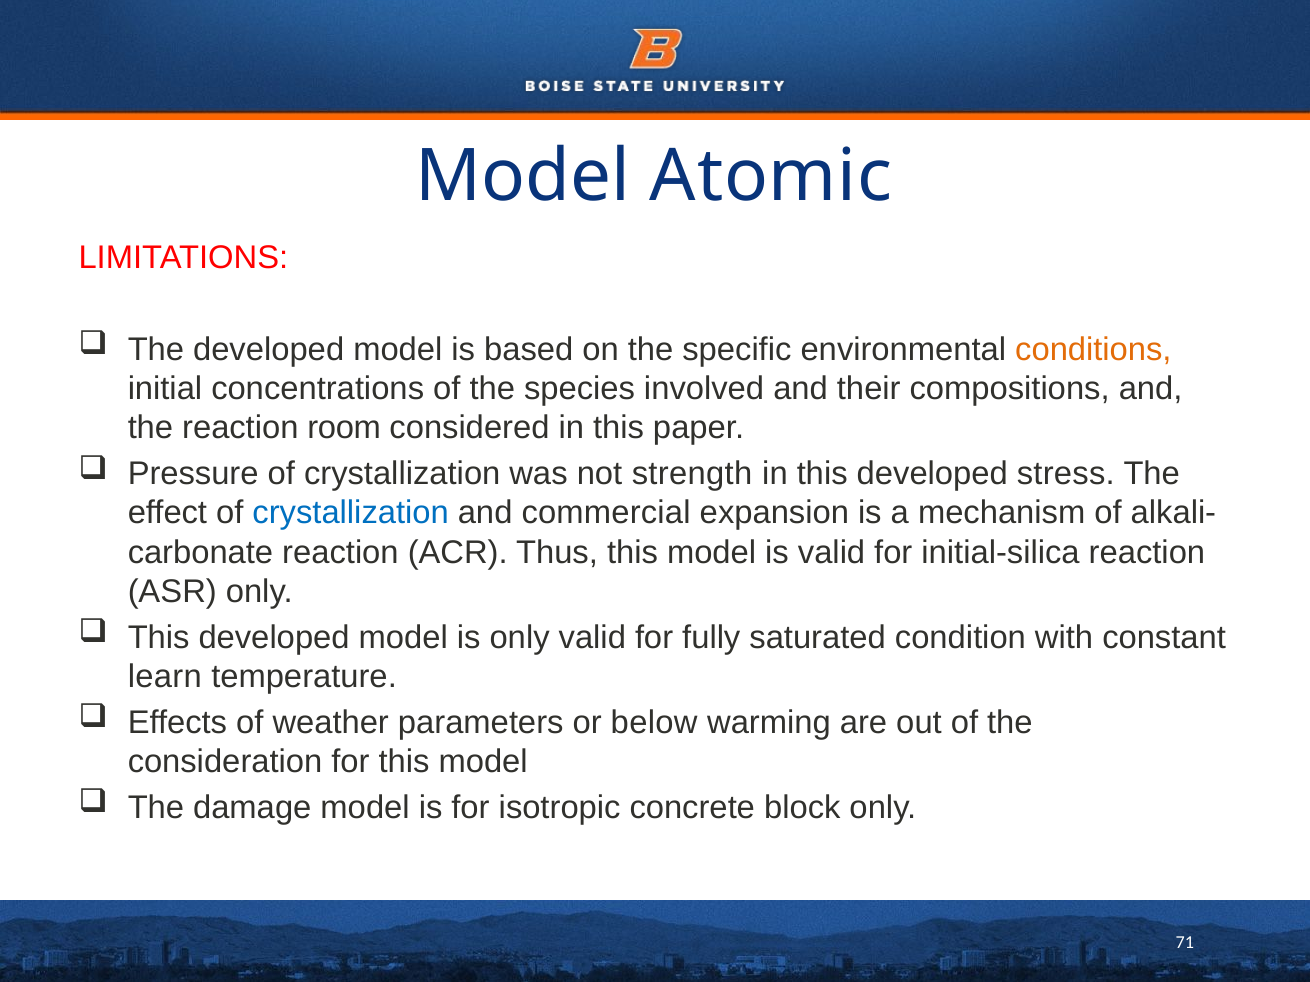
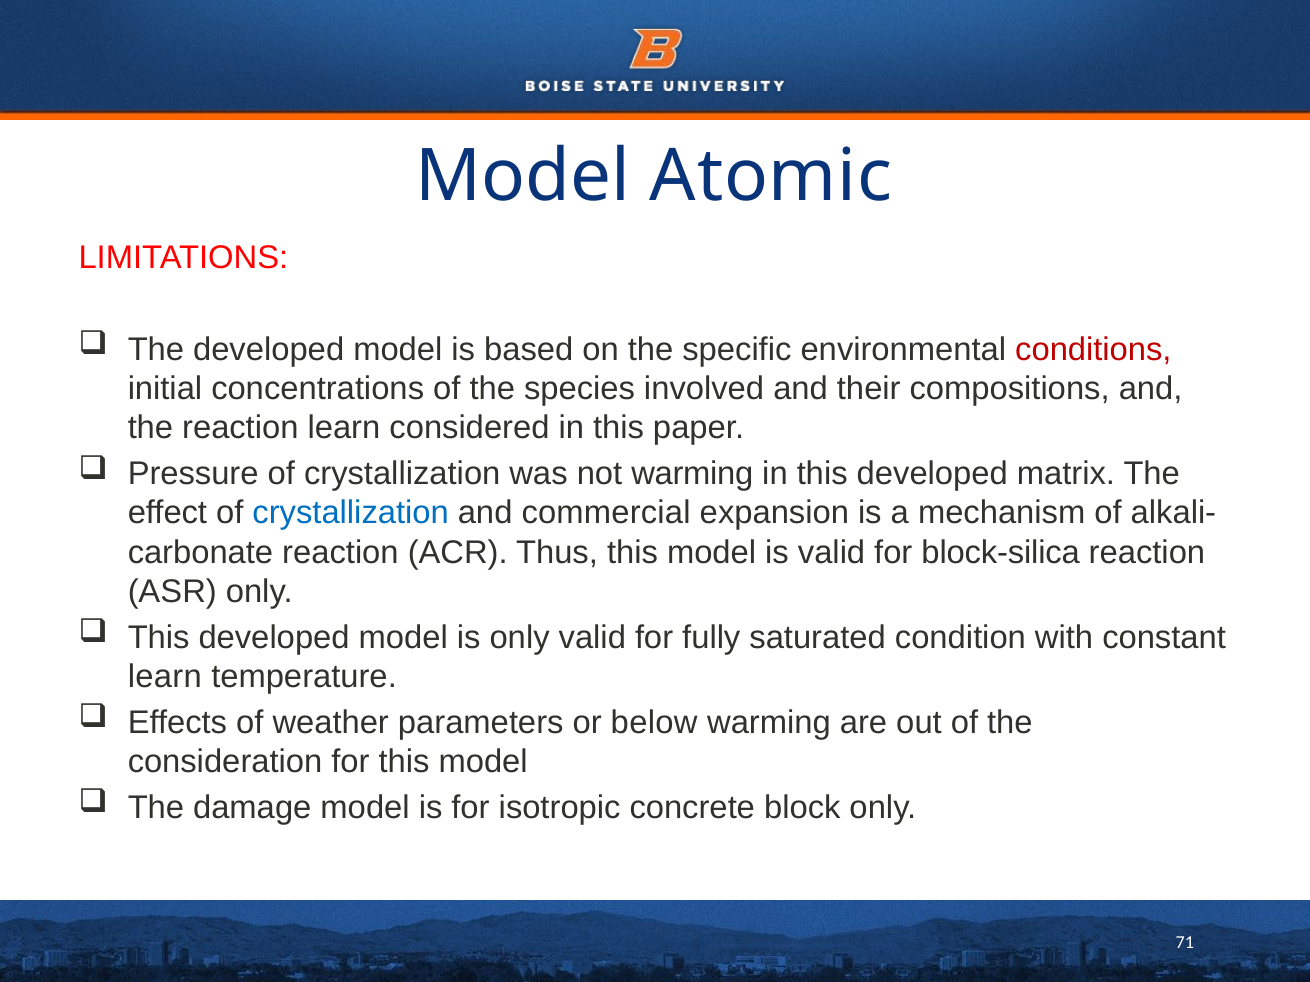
conditions colour: orange -> red (1093, 349)
reaction room: room -> learn (344, 428)
not strength: strength -> warming (692, 474)
stress: stress -> matrix (1066, 474)
initial-silica: initial-silica -> block-silica (1001, 552)
